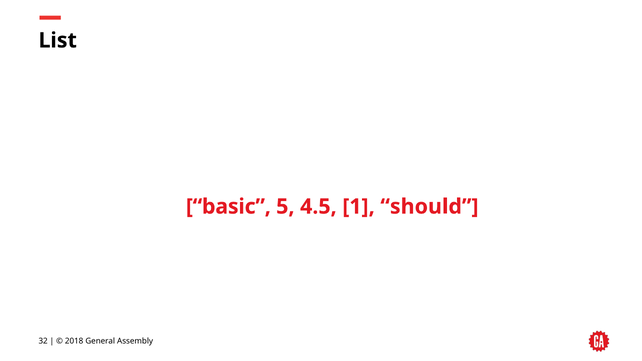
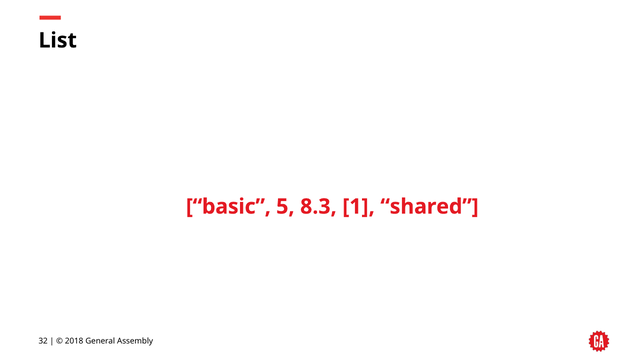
4.5: 4.5 -> 8.3 (318, 207)
should: should -> shared (430, 207)
